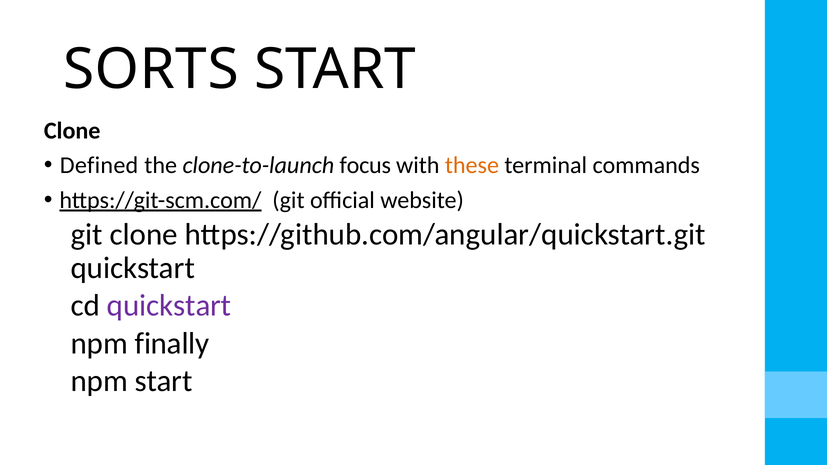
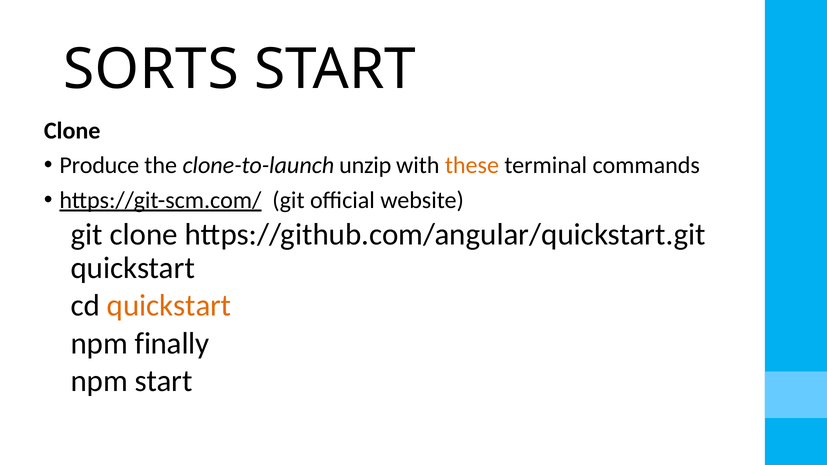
Defined: Defined -> Produce (99, 165)
focus: focus -> unzip (365, 165)
quickstart colour: purple -> orange (169, 306)
